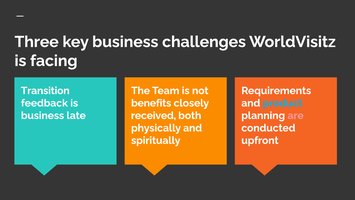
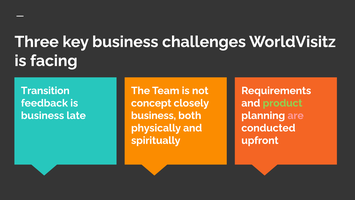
benefits: benefits -> concept (151, 103)
product colour: light blue -> light green (283, 103)
received: received -> business (154, 115)
